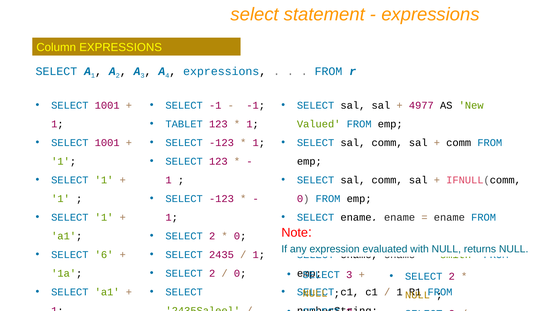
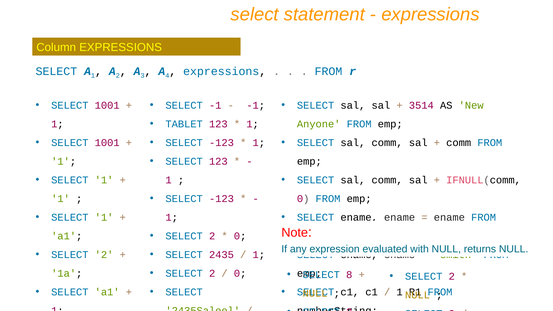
4977: 4977 -> 3514 (421, 105)
Valued: Valued -> Anyone (319, 124)
6: 6 -> 2 (104, 255)
3: 3 -> 8 (349, 275)
